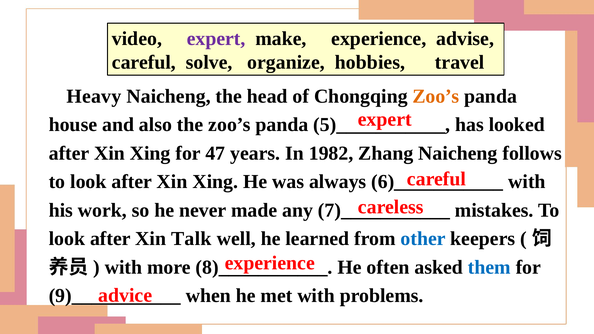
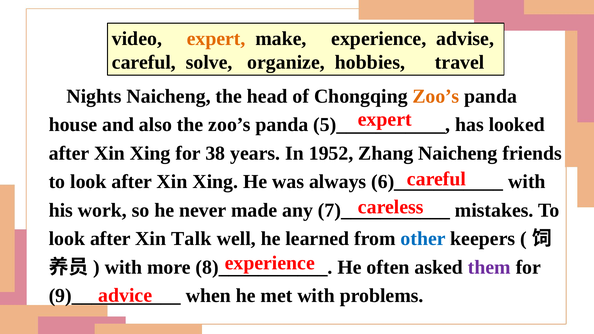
expert colour: purple -> orange (216, 39)
Heavy: Heavy -> Nights (94, 96)
47: 47 -> 38 (215, 153)
1982: 1982 -> 1952 (331, 153)
follows: follows -> friends (532, 153)
them colour: blue -> purple (489, 267)
